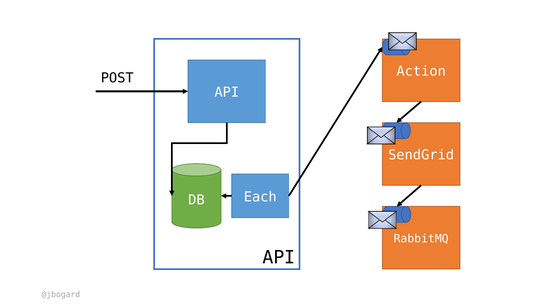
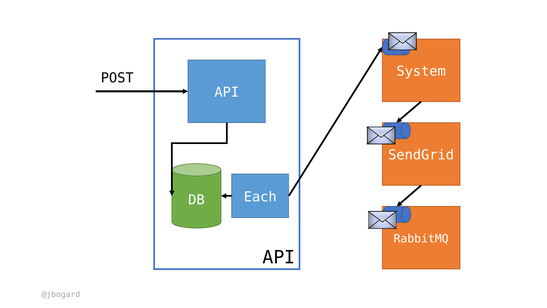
Action: Action -> System (421, 71)
